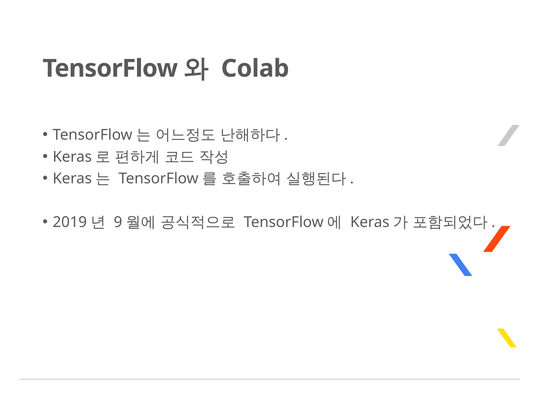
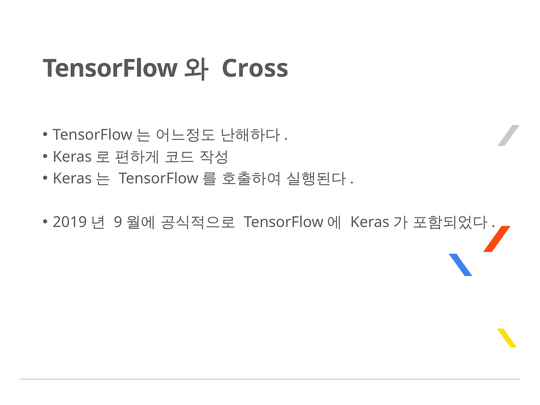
Colab: Colab -> Cross (255, 68)
